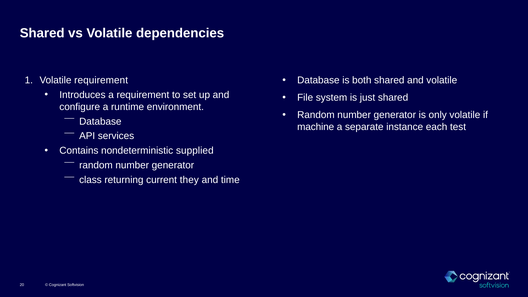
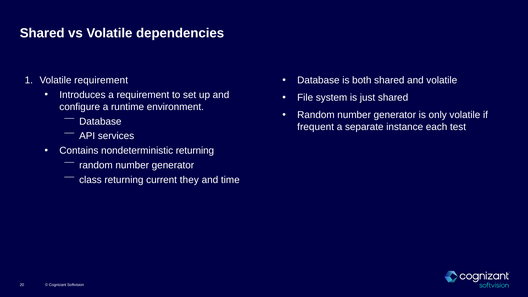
machine: machine -> frequent (316, 127)
nondeterministic supplied: supplied -> returning (195, 151)
